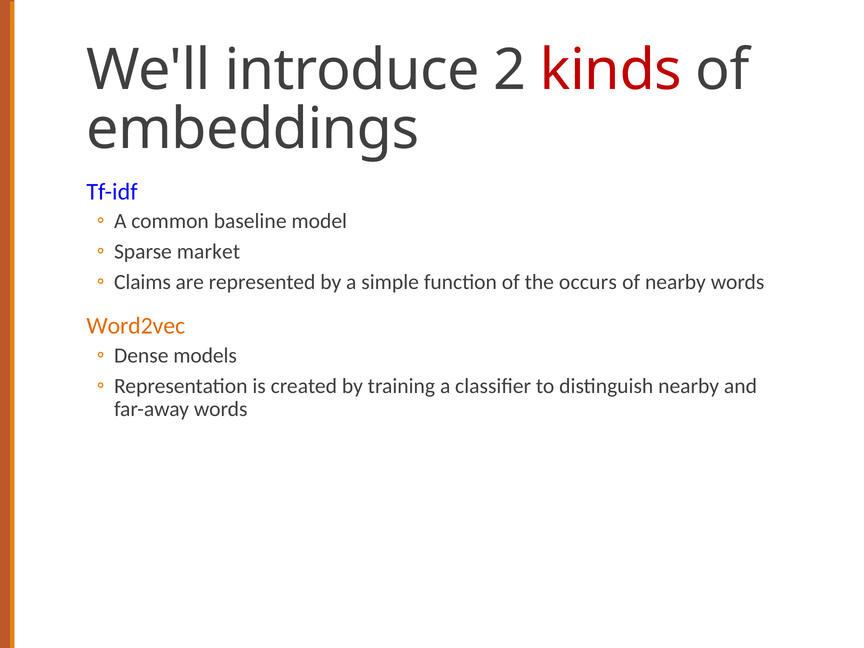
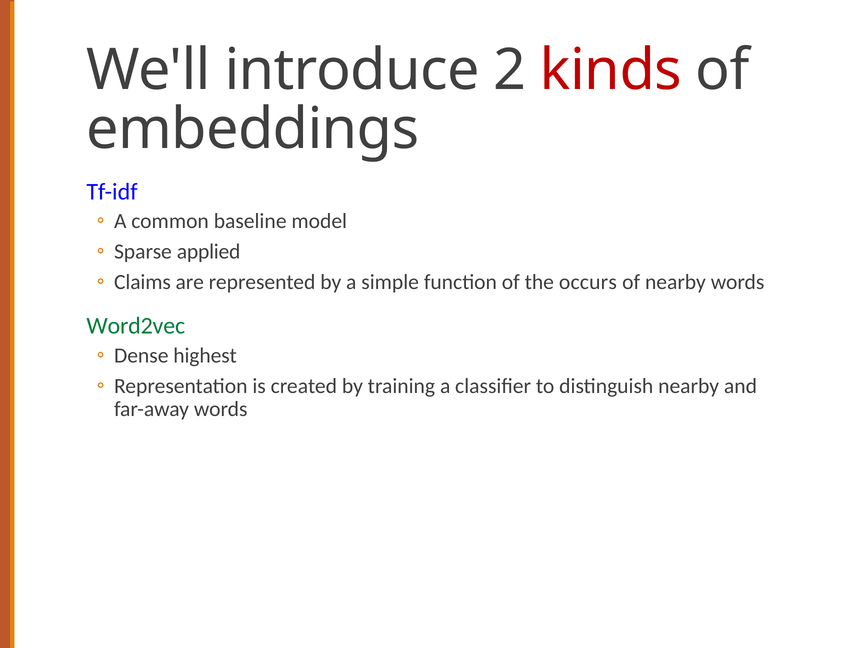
market: market -> applied (209, 252)
Word2vec colour: orange -> green (136, 326)
models: models -> highest (205, 355)
